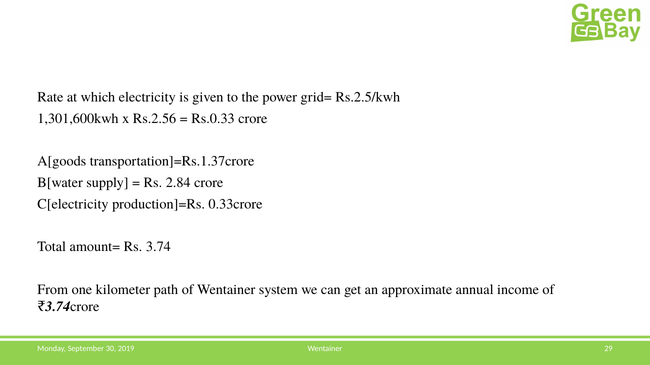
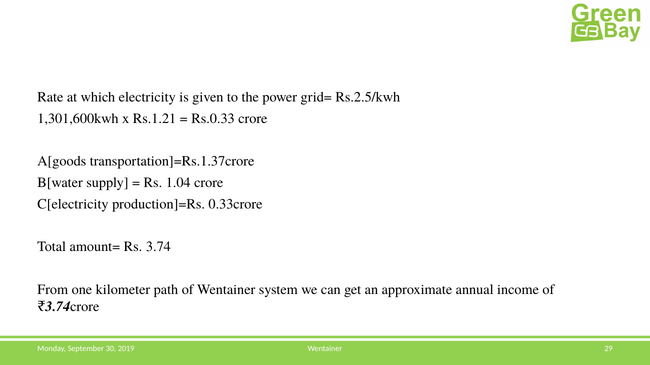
Rs.2.56: Rs.2.56 -> Rs.1.21 (155, 119)
2.84: 2.84 -> 1.04 (178, 183)
